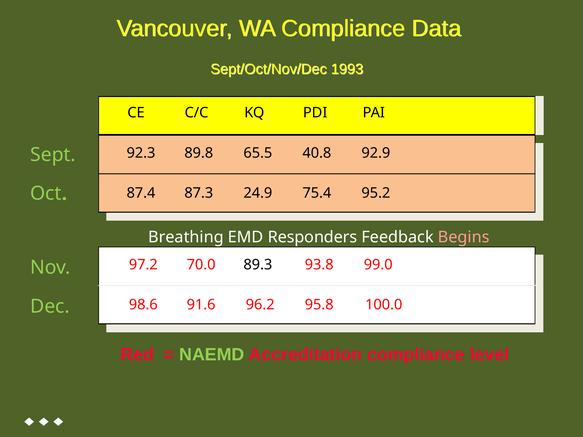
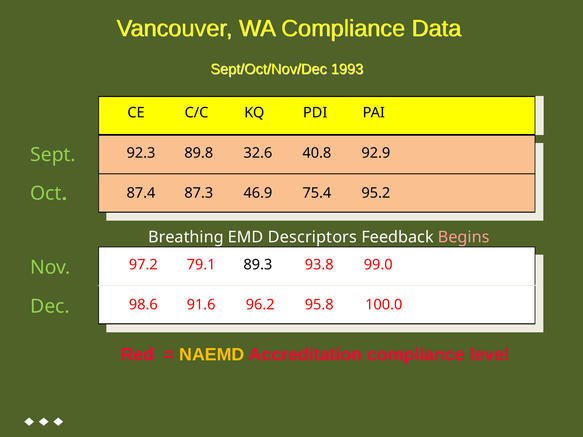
65.5: 65.5 -> 32.6 (258, 153)
24.9: 24.9 -> 46.9 (258, 193)
Responders: Responders -> Descriptors (312, 237)
70.0: 70.0 -> 79.1 (201, 265)
NAEMD colour: light green -> yellow (212, 355)
